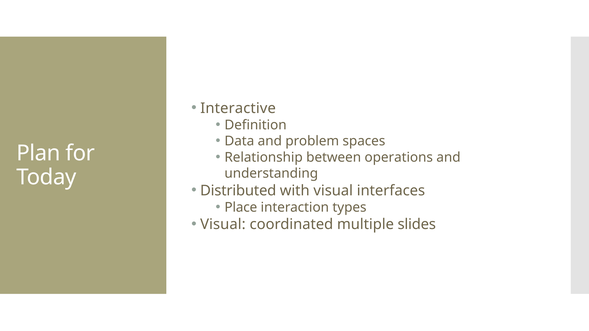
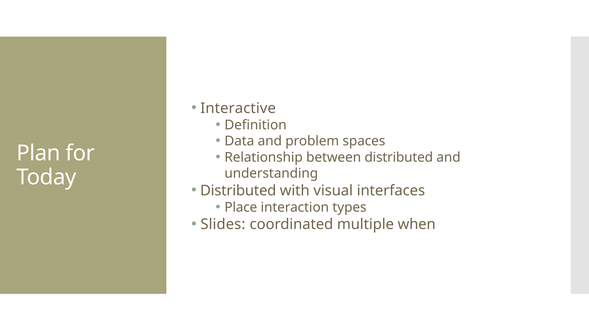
between operations: operations -> distributed (399, 158)
Visual: Visual -> Slides (223, 225)
slides: slides -> when (417, 225)
